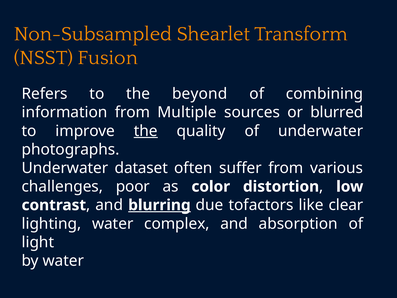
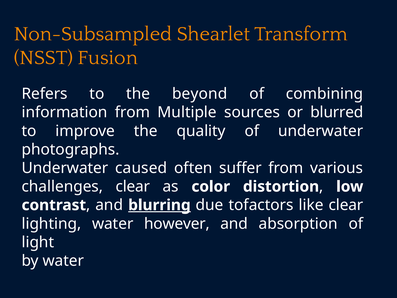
the underline: present -> none (146, 131)
dataset: dataset -> caused (141, 168)
challenges poor: poor -> clear (133, 186)
complex: complex -> however (177, 223)
